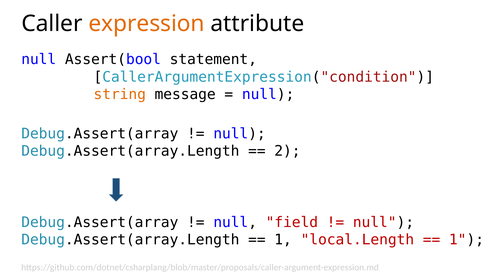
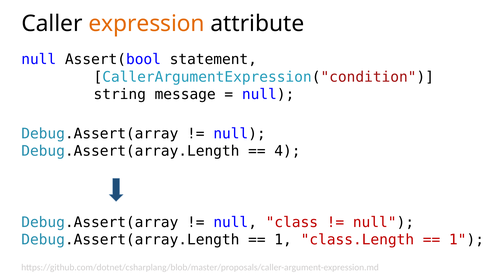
string colour: orange -> black (120, 94)
2: 2 -> 4 (287, 151)
field: field -> class (292, 222)
local.Length: local.Length -> class.Length (357, 240)
